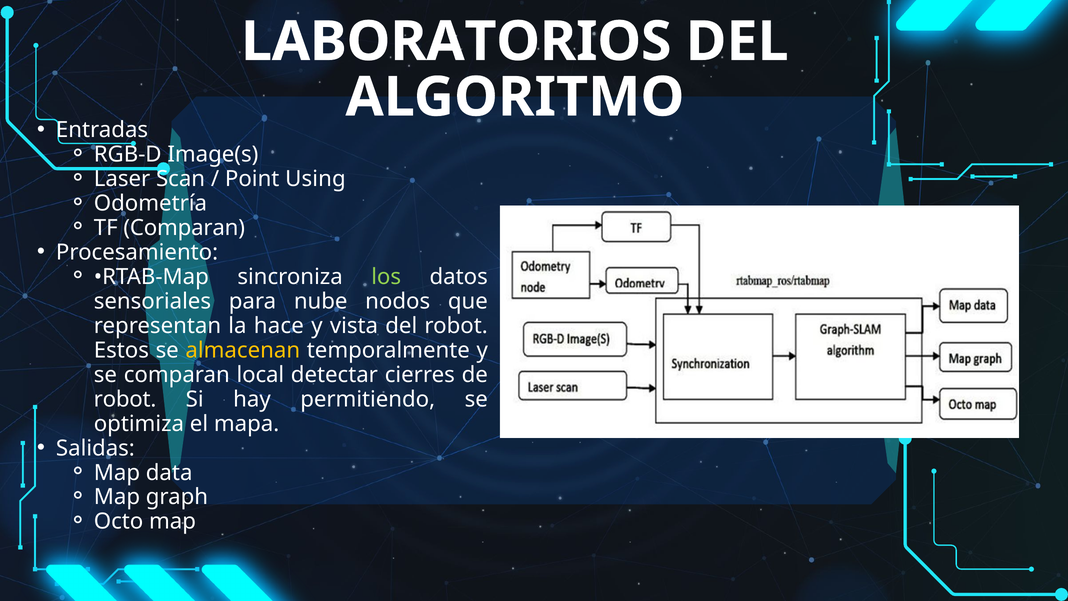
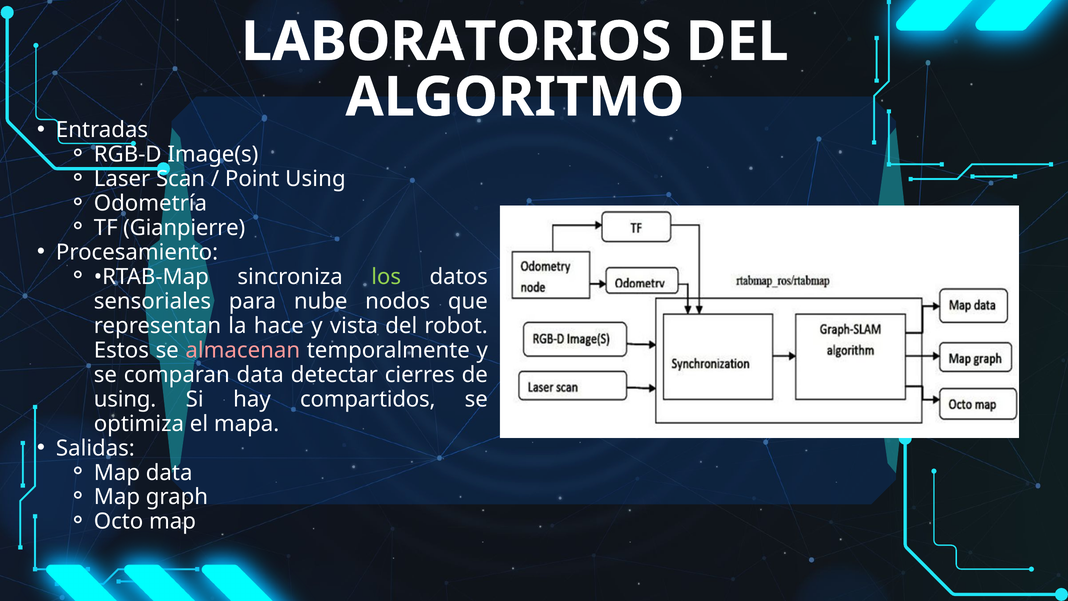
TF Comparan: Comparan -> Gianpierre (184, 228)
almacenan colour: yellow -> pink (243, 350)
comparan local: local -> data (260, 375)
robot: robot -> using (125, 399)
permitiendo: permitiendo -> compartidos (368, 399)
